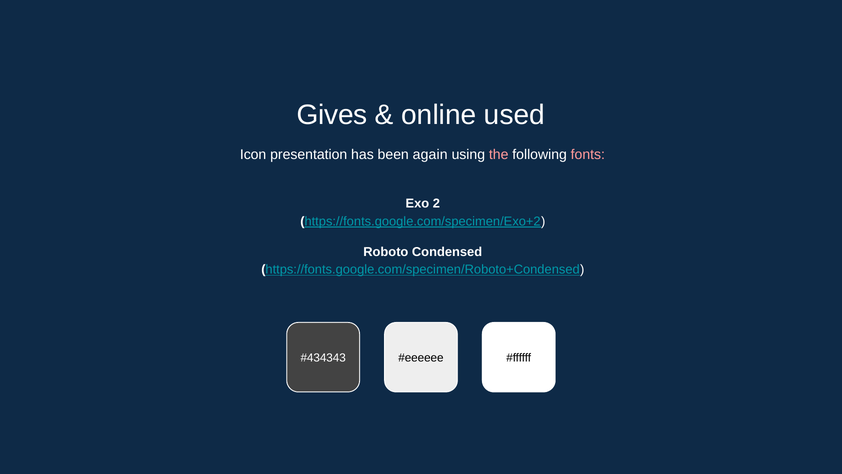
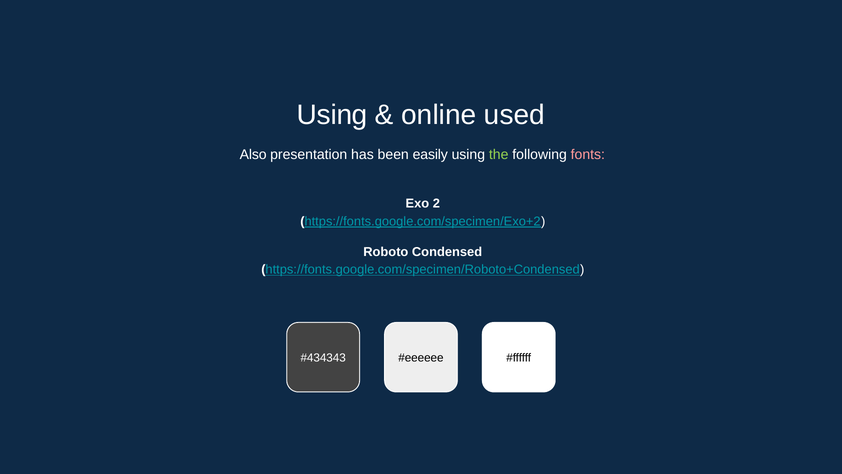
Gives: Gives -> Using (332, 115)
Icon: Icon -> Also (253, 155)
again: again -> easily (430, 155)
the colour: pink -> light green (499, 155)
